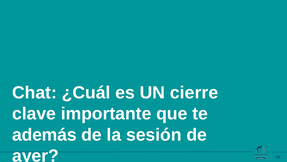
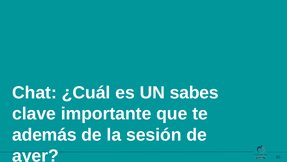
cierre: cierre -> sabes (194, 92)
